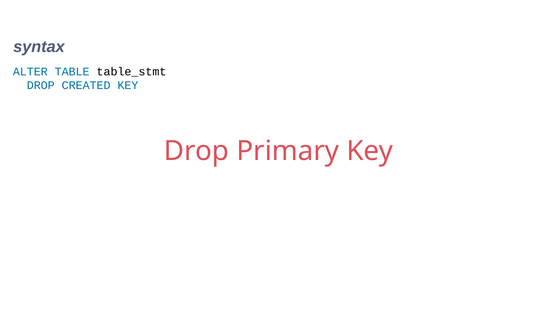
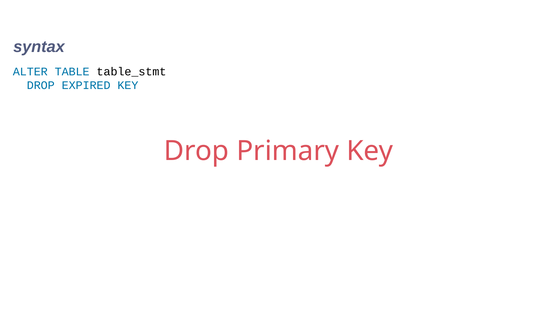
CREATED: CREATED -> EXPIRED (86, 86)
